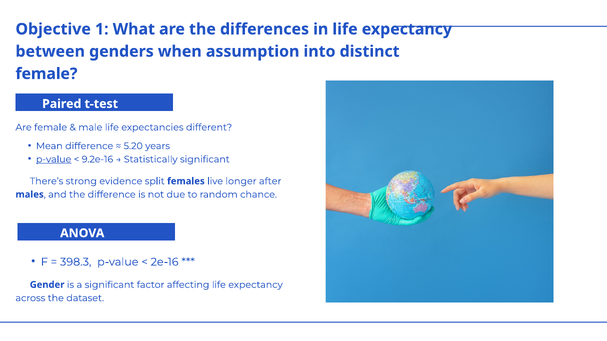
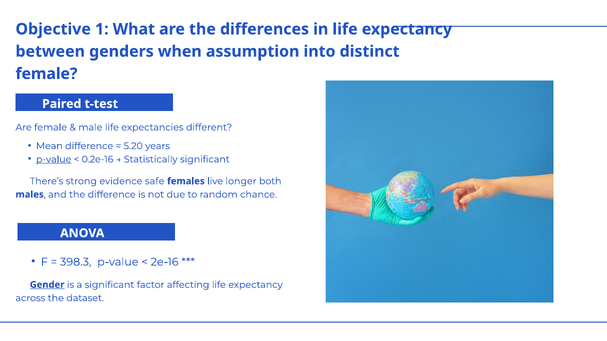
9.2e-16: 9.2e-16 -> 0.2e-16 (97, 159)
split: split -> safe (155, 181)
after: after -> both (270, 181)
Gender underline: none -> present (47, 285)
